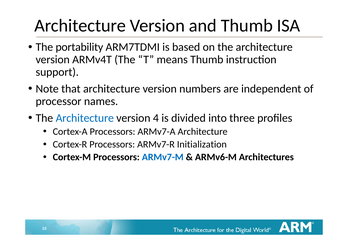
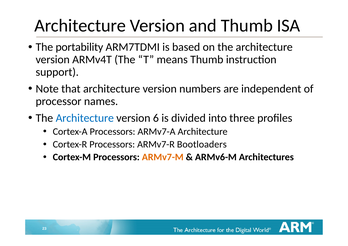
4: 4 -> 6 (156, 118)
Initialization: Initialization -> Bootloaders (202, 144)
ARMv7-M colour: blue -> orange (163, 157)
